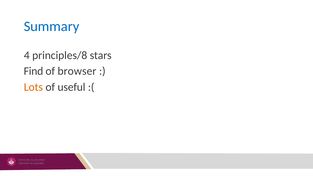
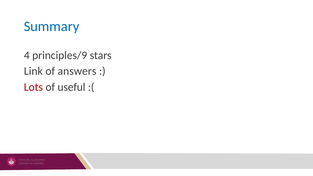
principles/8: principles/8 -> principles/9 (60, 55)
Find: Find -> Link (33, 71)
browser: browser -> answers (77, 71)
Lots colour: orange -> red (33, 87)
